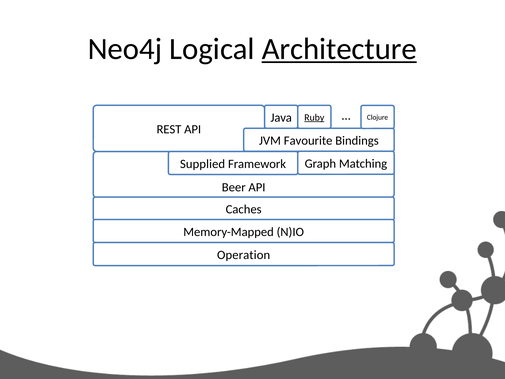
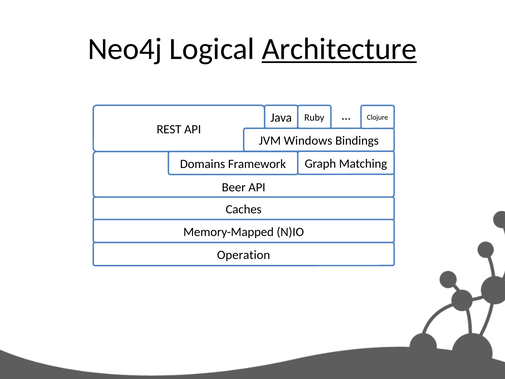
Ruby underline: present -> none (314, 117)
Favourite: Favourite -> Windows (308, 141)
Supplied: Supplied -> Domains (203, 164)
